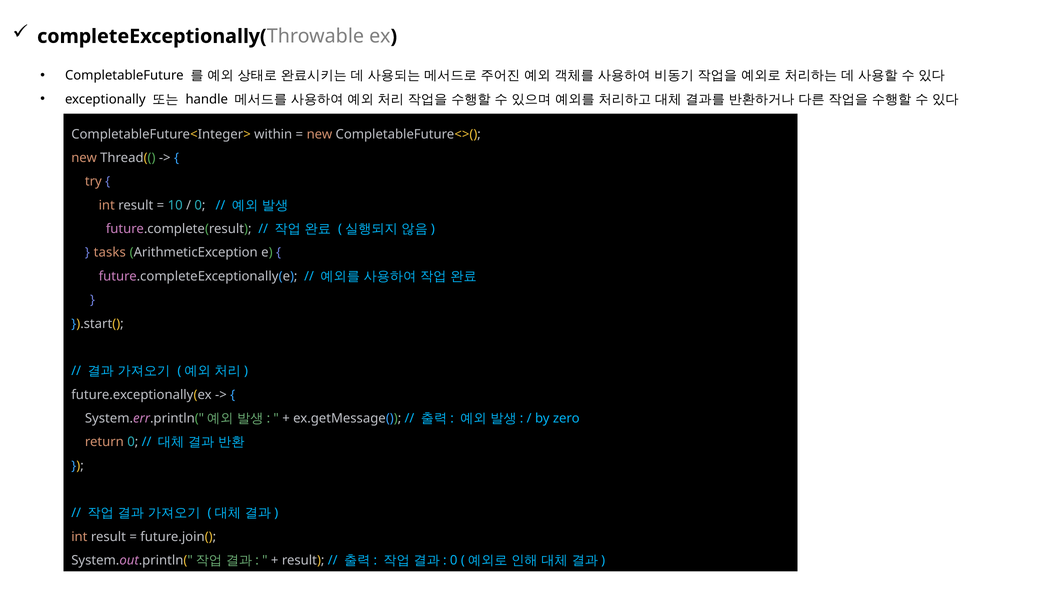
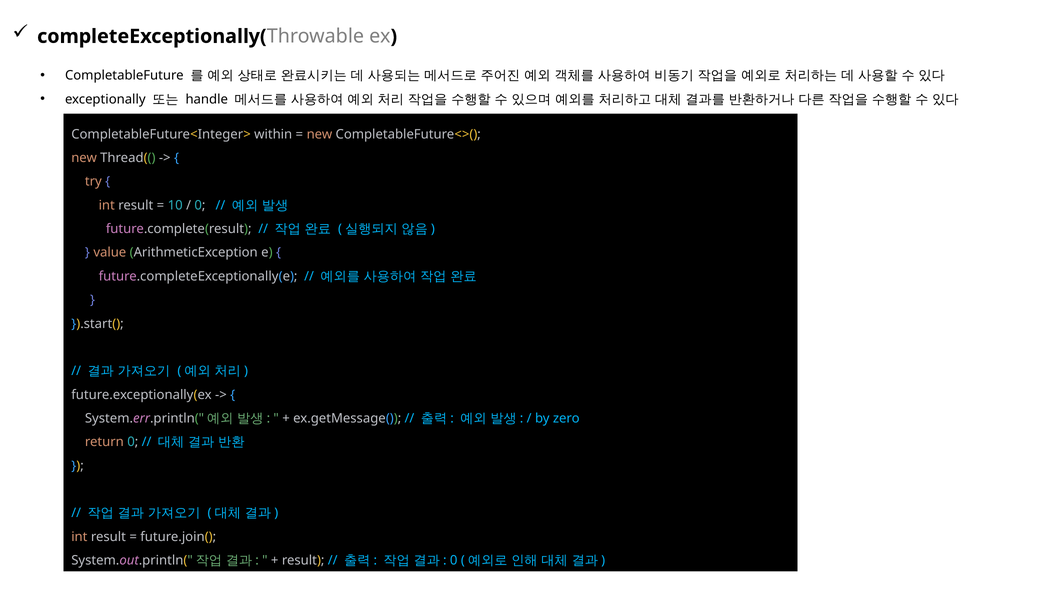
tasks: tasks -> value (110, 253)
